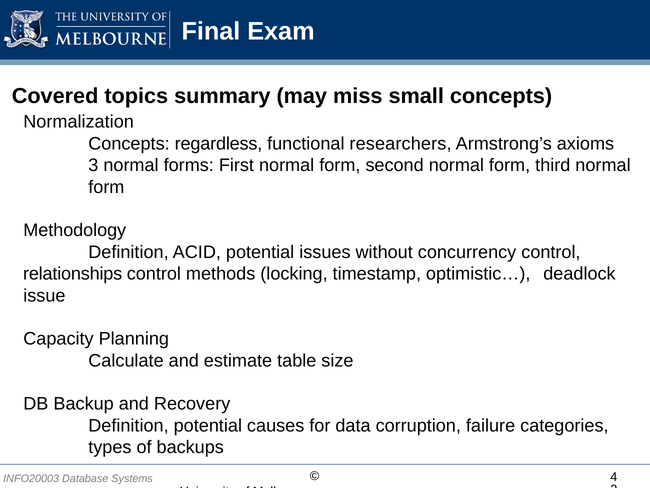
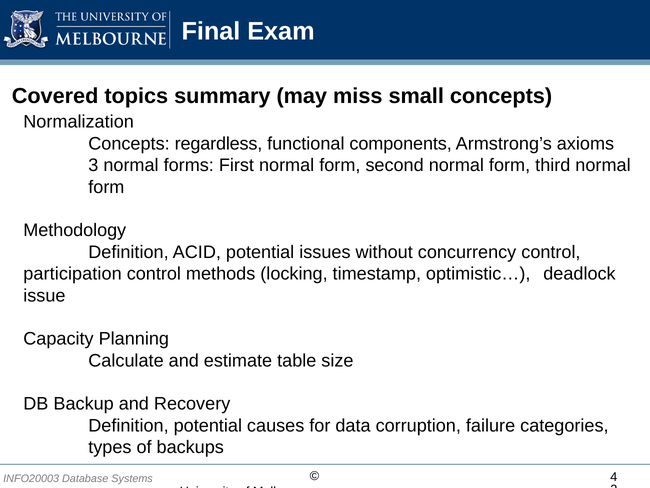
researchers: researchers -> components (401, 144)
relationships: relationships -> participation (73, 274)
